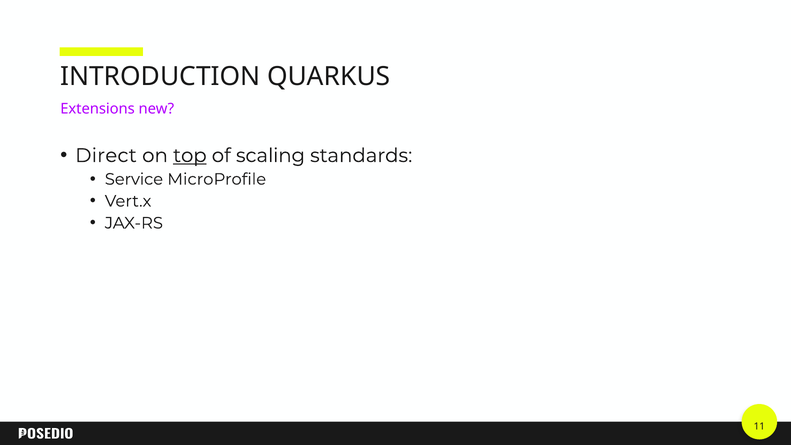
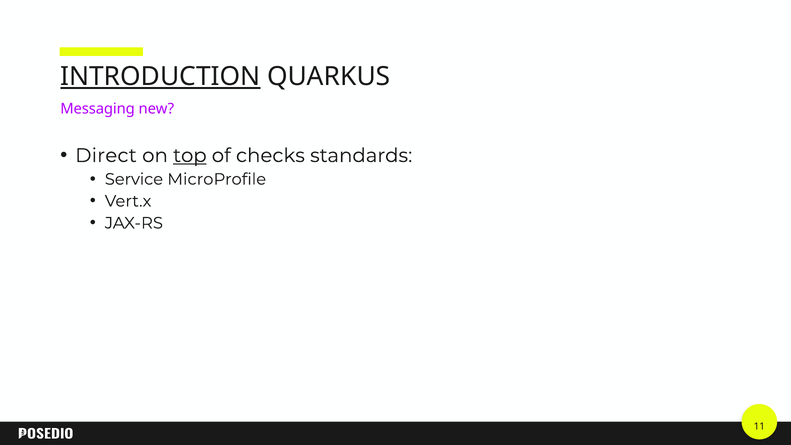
INTRODUCTION underline: none -> present (160, 77)
Extensions: Extensions -> Messaging (98, 109)
scaling: scaling -> checks (270, 156)
